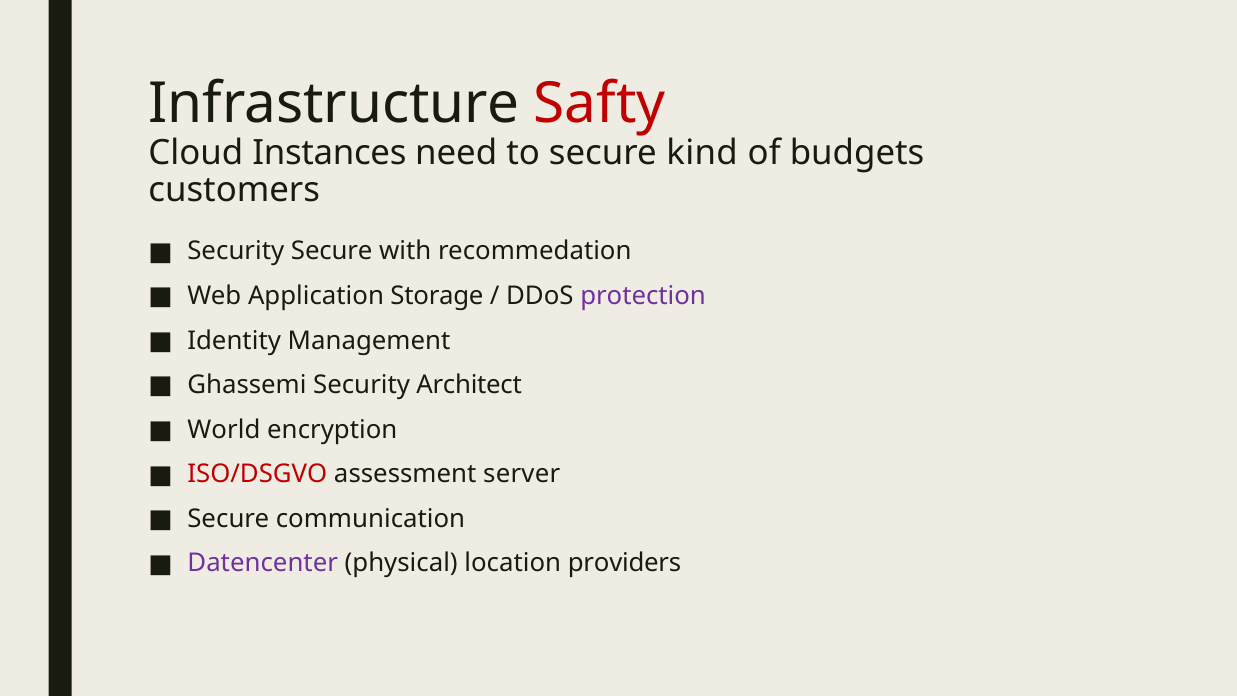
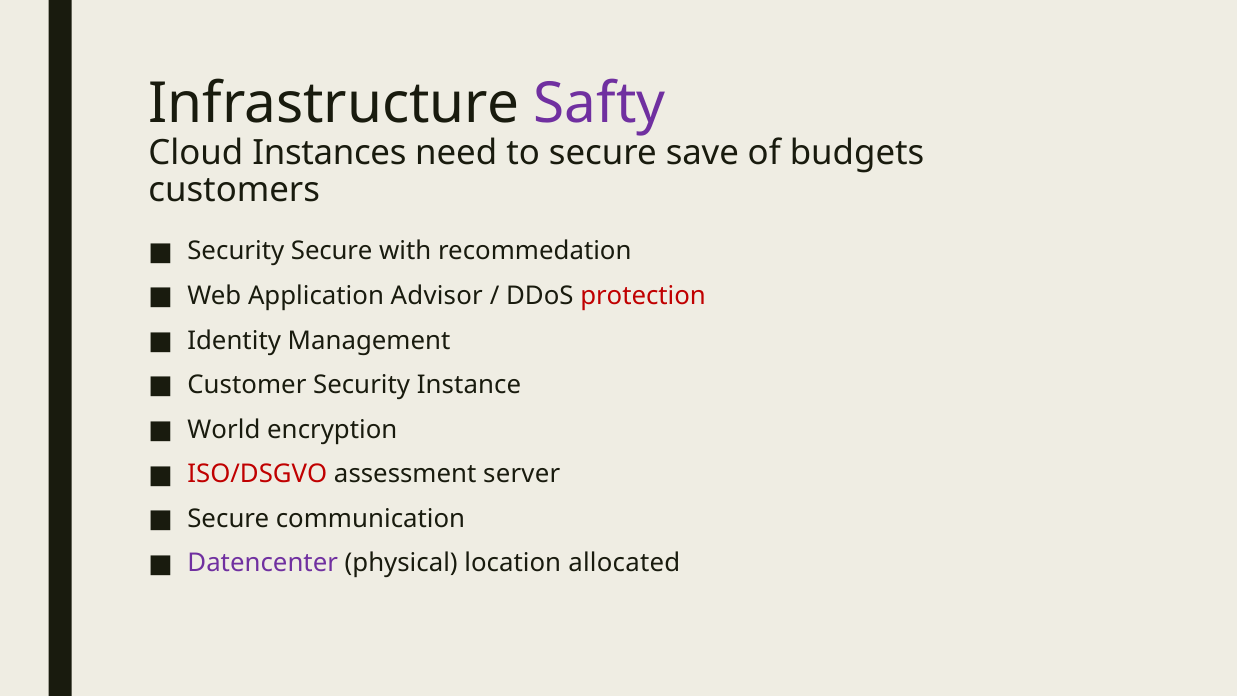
Safty colour: red -> purple (600, 104)
kind: kind -> save (702, 153)
Storage: Storage -> Advisor (437, 296)
protection colour: purple -> red (643, 296)
Ghassemi: Ghassemi -> Customer (247, 385)
Architect: Architect -> Instance (469, 385)
providers: providers -> allocated (624, 563)
